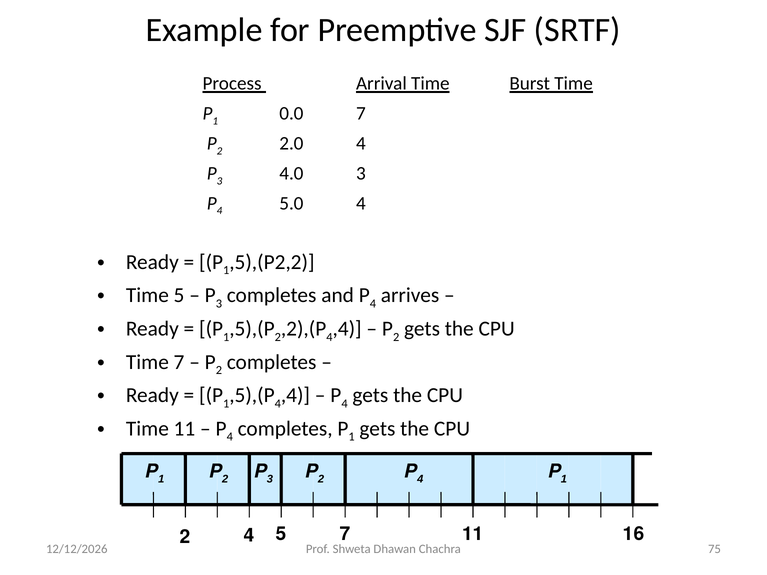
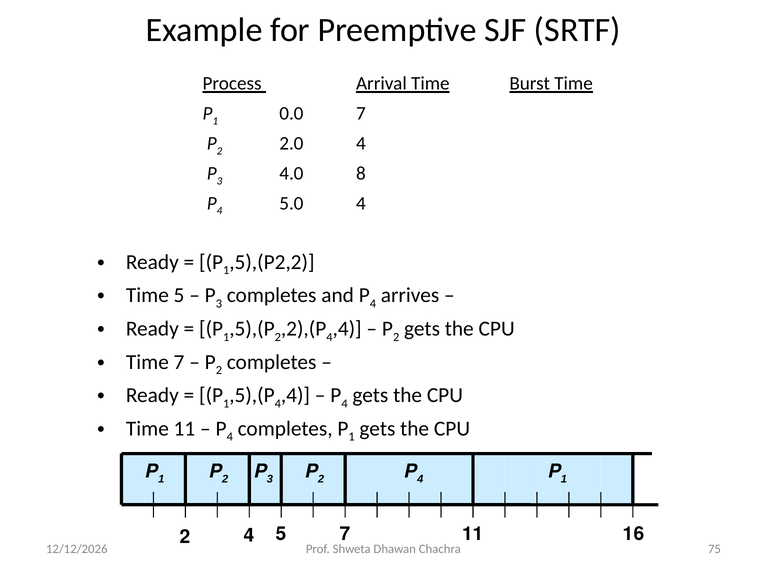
4.0 3: 3 -> 8 (361, 173)
